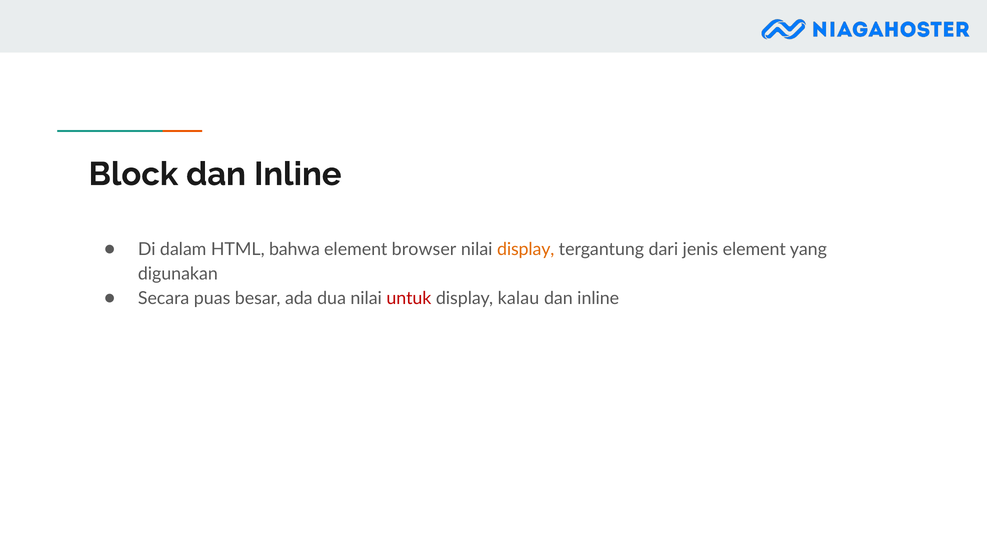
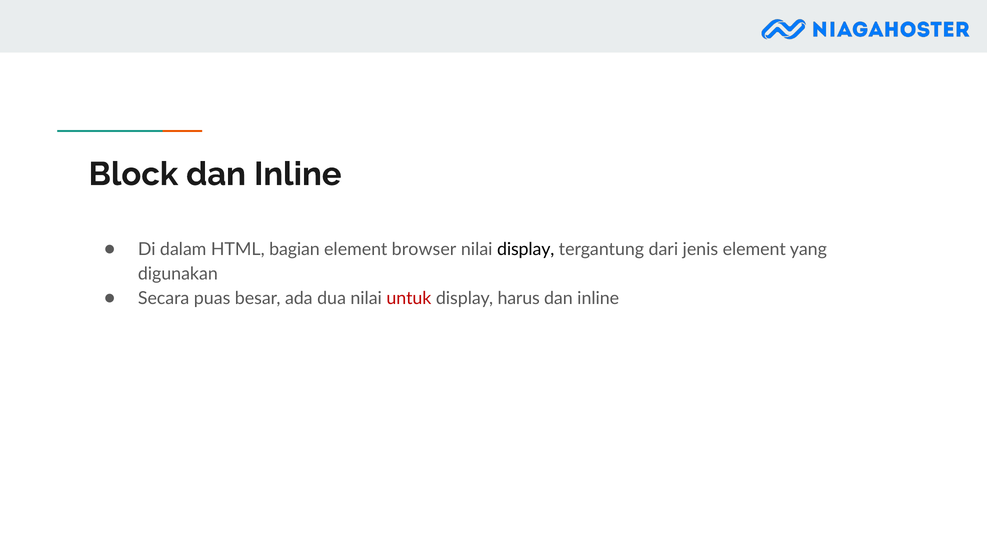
bahwa: bahwa -> bagian (294, 249)
display colour: orange -> black (526, 249)
kalau: kalau -> harus (519, 298)
